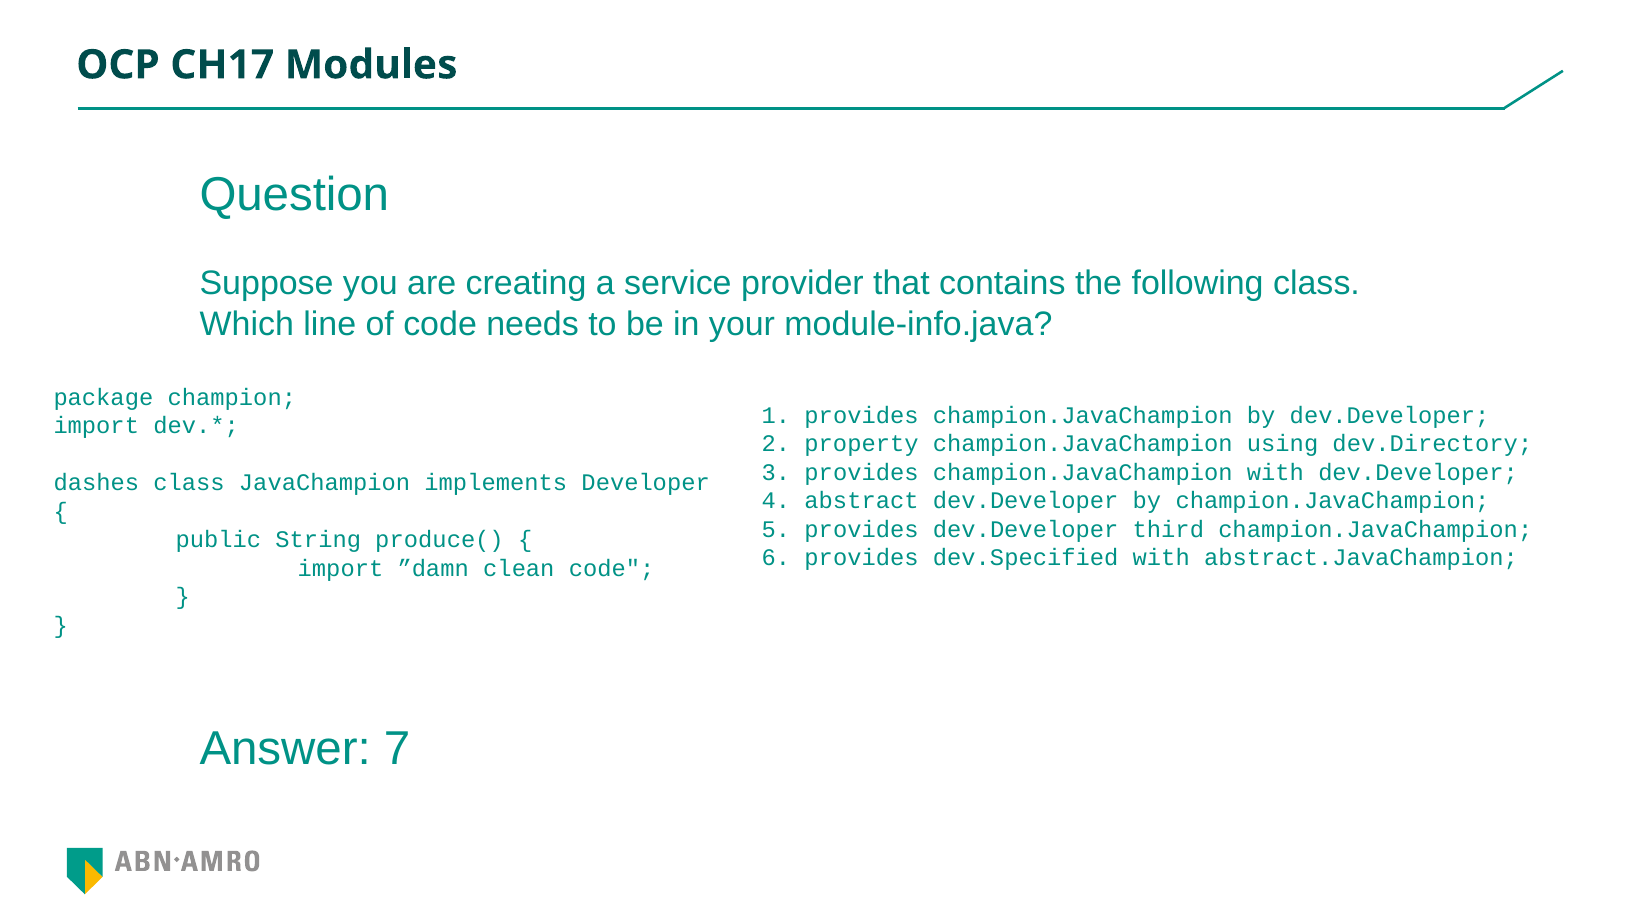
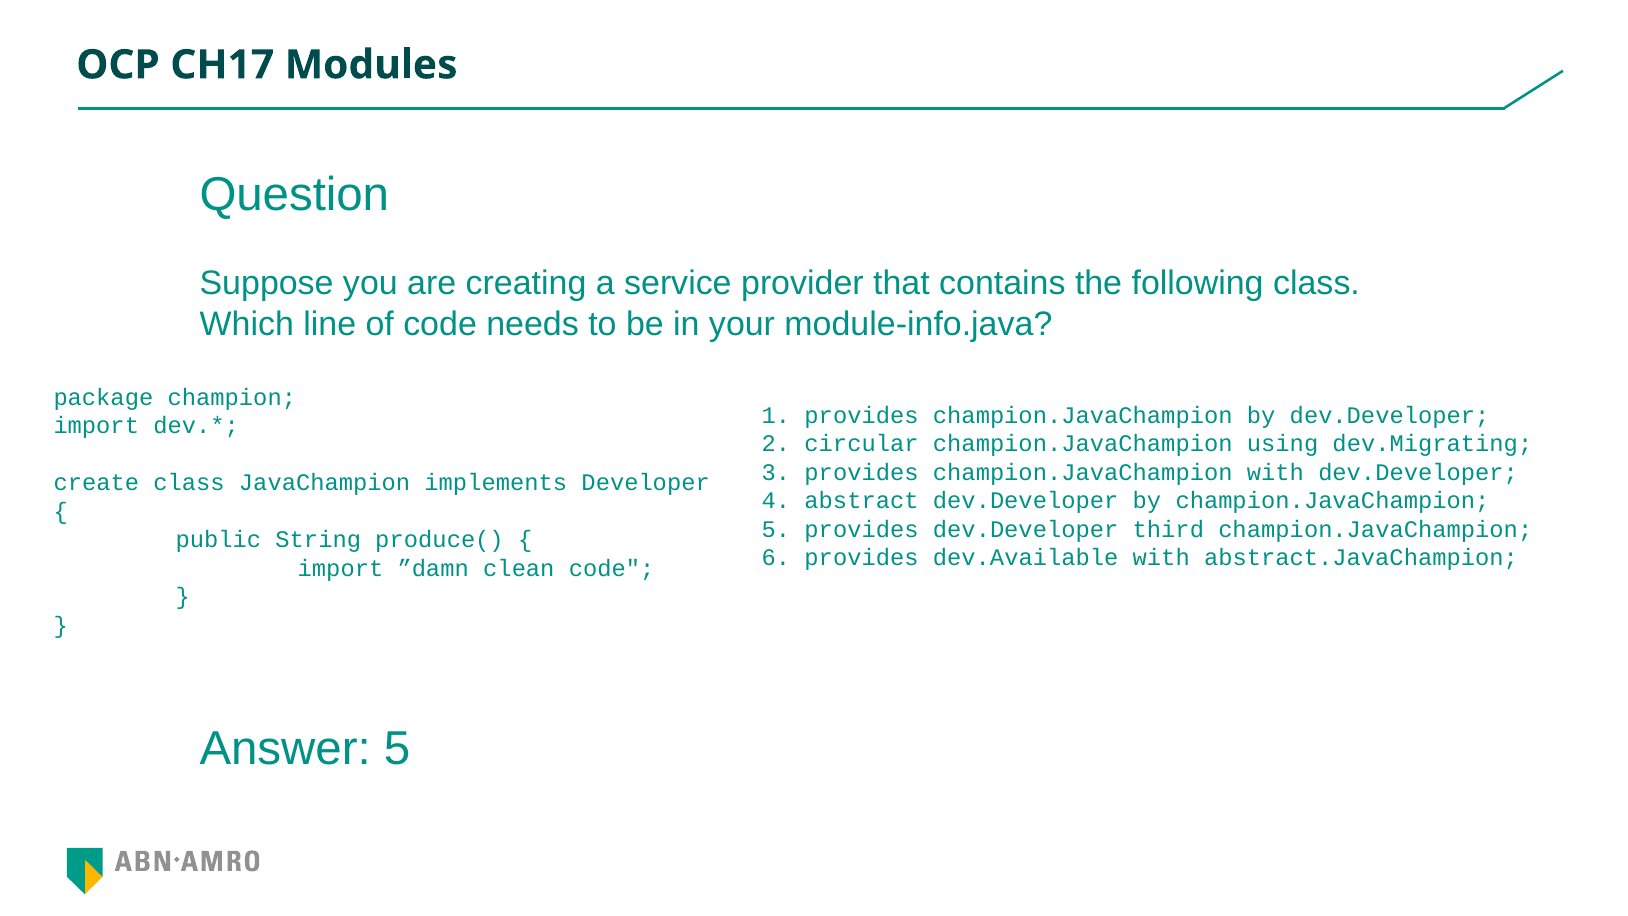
property: property -> circular (862, 444)
dev.Directory: dev.Directory -> dev.Migrating (1432, 444)
dashes: dashes -> create (96, 483)
dev.Specified: dev.Specified -> dev.Available (1026, 558)
Answer 7: 7 -> 5 (397, 749)
